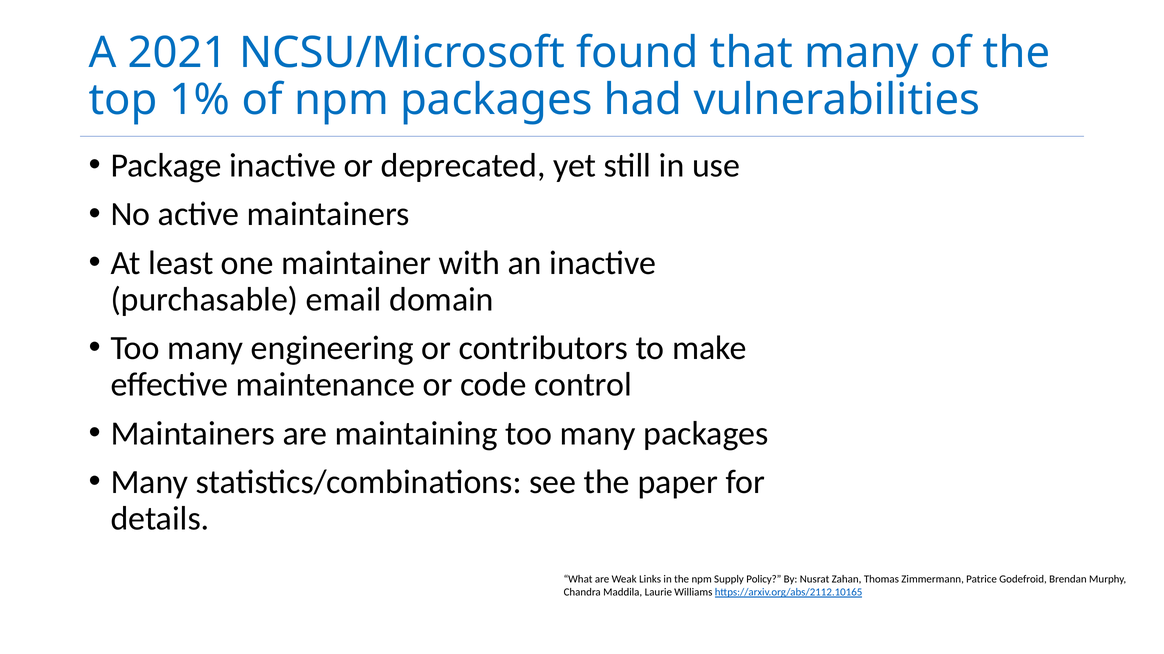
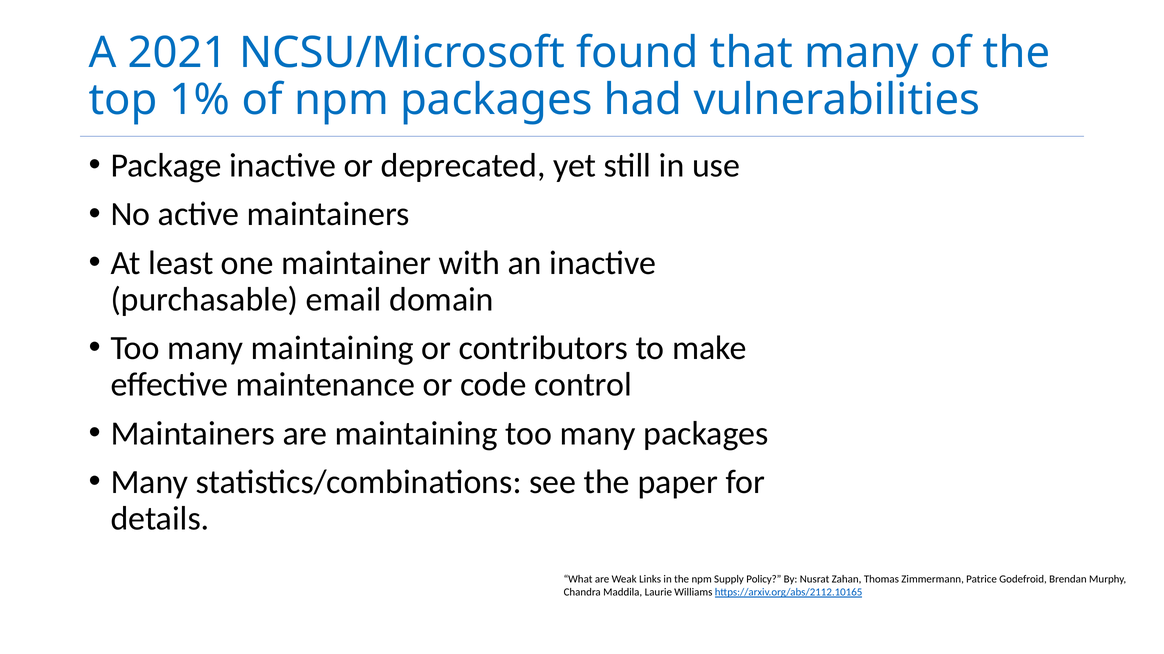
many engineering: engineering -> maintaining (332, 348)
